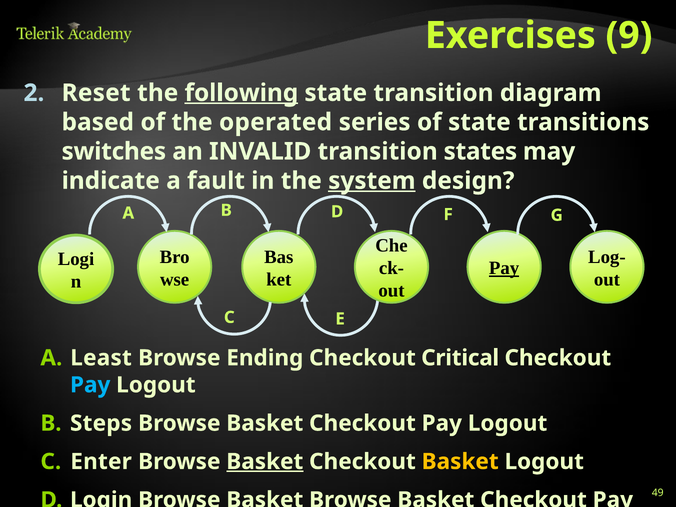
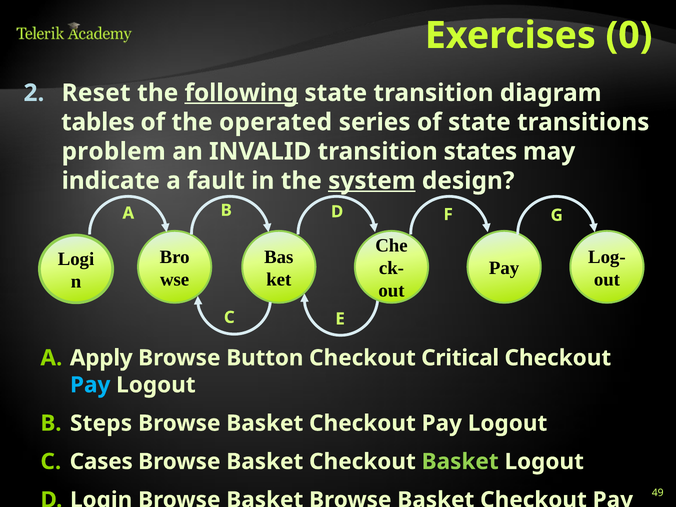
9: 9 -> 0 (629, 35)
based: based -> tables (98, 122)
switches: switches -> problem (114, 151)
Pay underline: present -> none (504, 268)
Least: Least -> Apply (101, 358)
Ending: Ending -> Button (265, 358)
Enter: Enter -> Cases (101, 462)
Basket underline: present -> none (265, 462)
Basket colour: yellow -> light green (460, 462)
